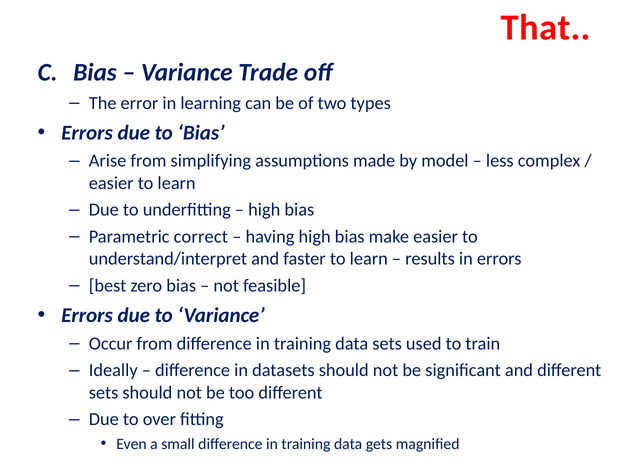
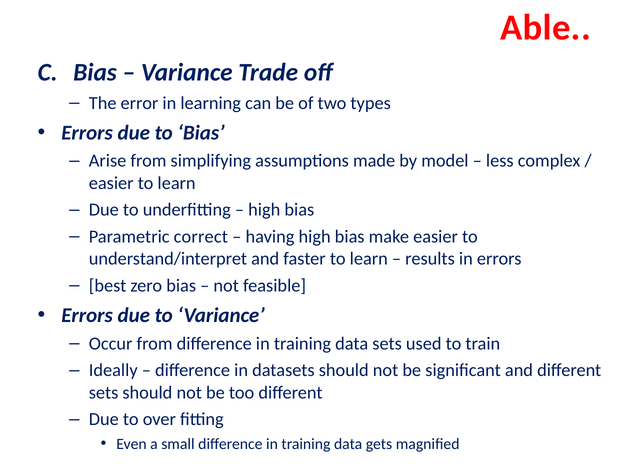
That: That -> Able (546, 28)
